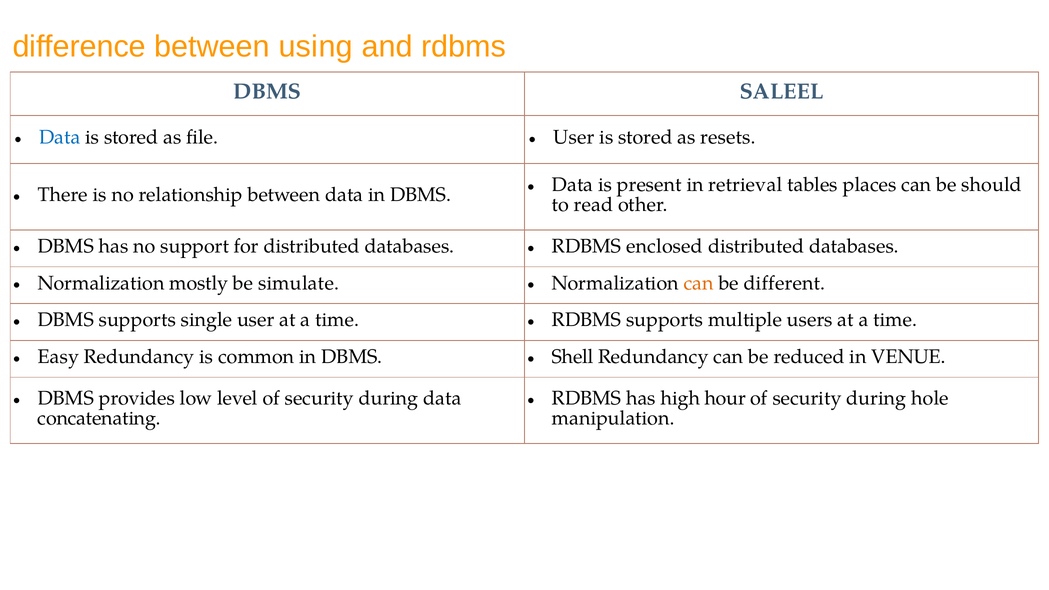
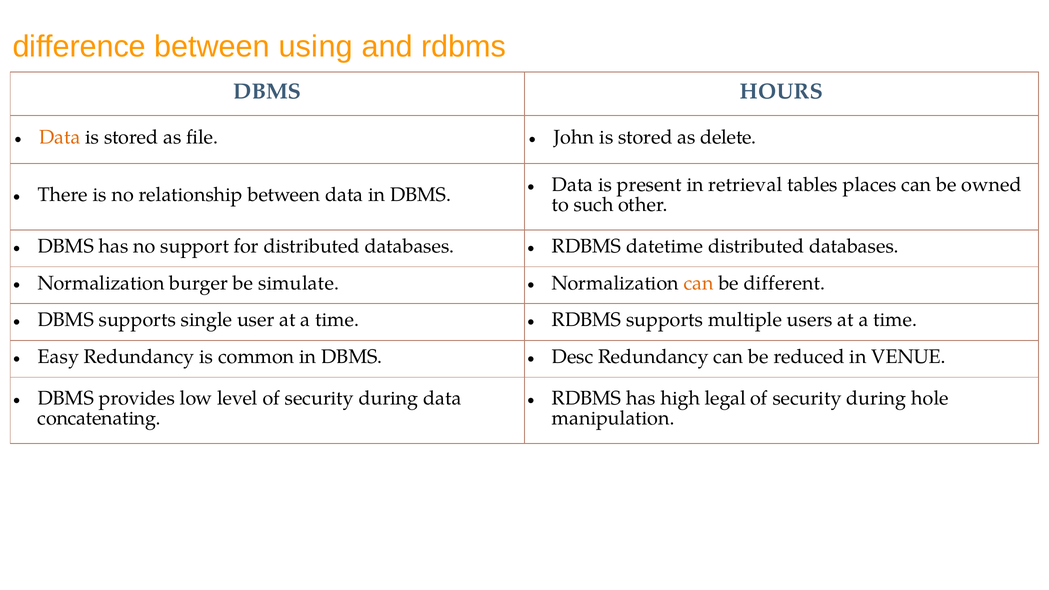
SALEEL: SALEEL -> HOURS (781, 92)
Data colour: blue -> orange (60, 137)
User: User -> John (574, 137)
resets: resets -> delete (728, 137)
should: should -> owned (992, 185)
read: read -> such (594, 205)
enclosed: enclosed -> datetime (665, 246)
mostly: mostly -> burger (199, 283)
Shell: Shell -> Desc (573, 357)
hour: hour -> legal (725, 398)
